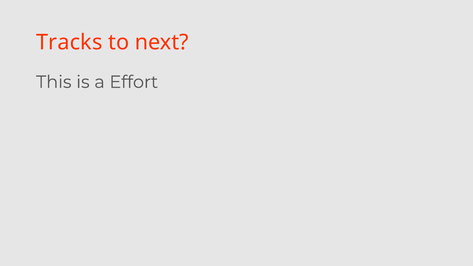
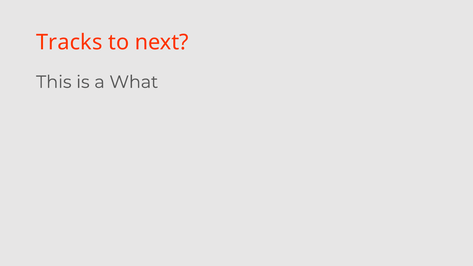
Effort: Effort -> What (134, 82)
